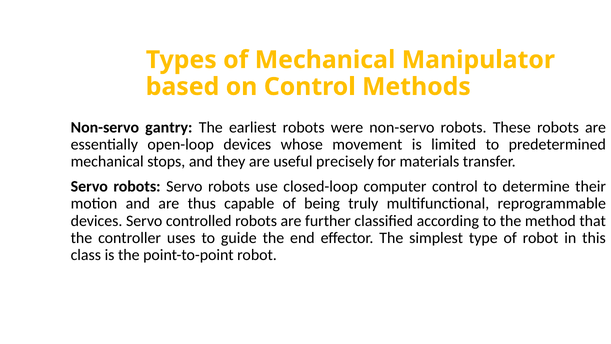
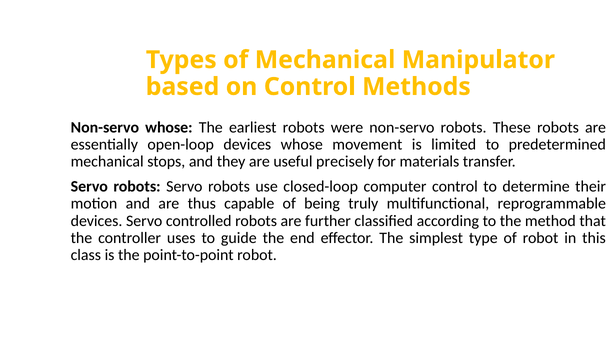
Non-servo gantry: gantry -> whose (169, 127)
